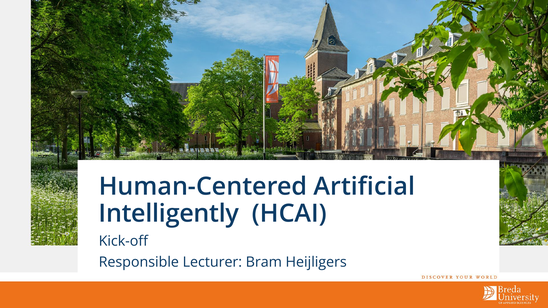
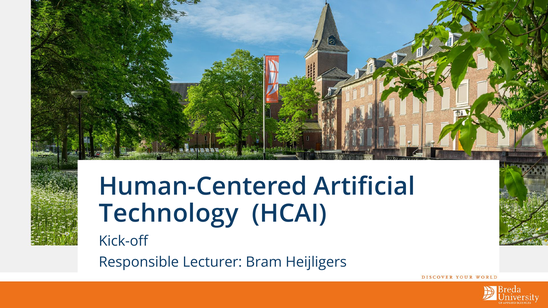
Intelligently: Intelligently -> Technology (169, 214)
